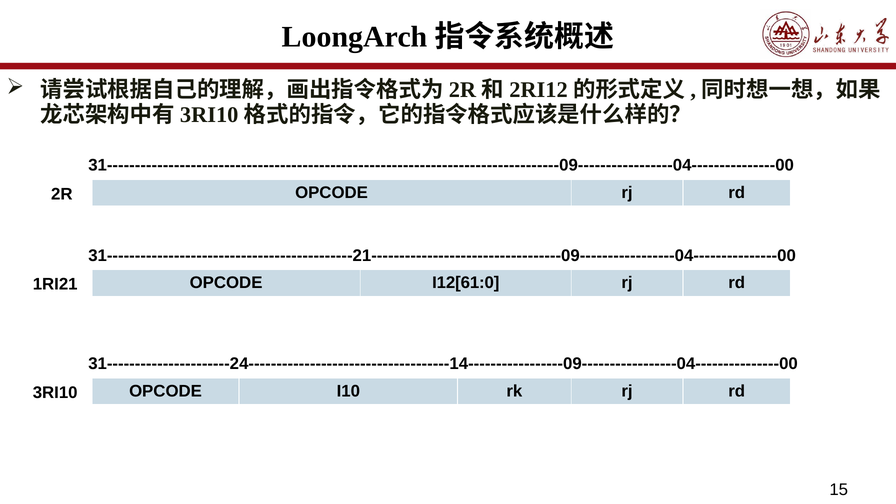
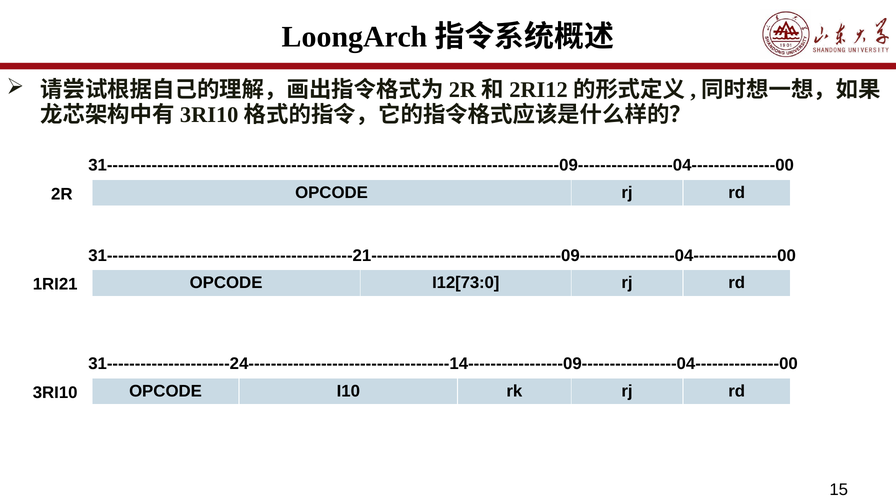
I12[61:0: I12[61:0 -> I12[73:0 (466, 283)
